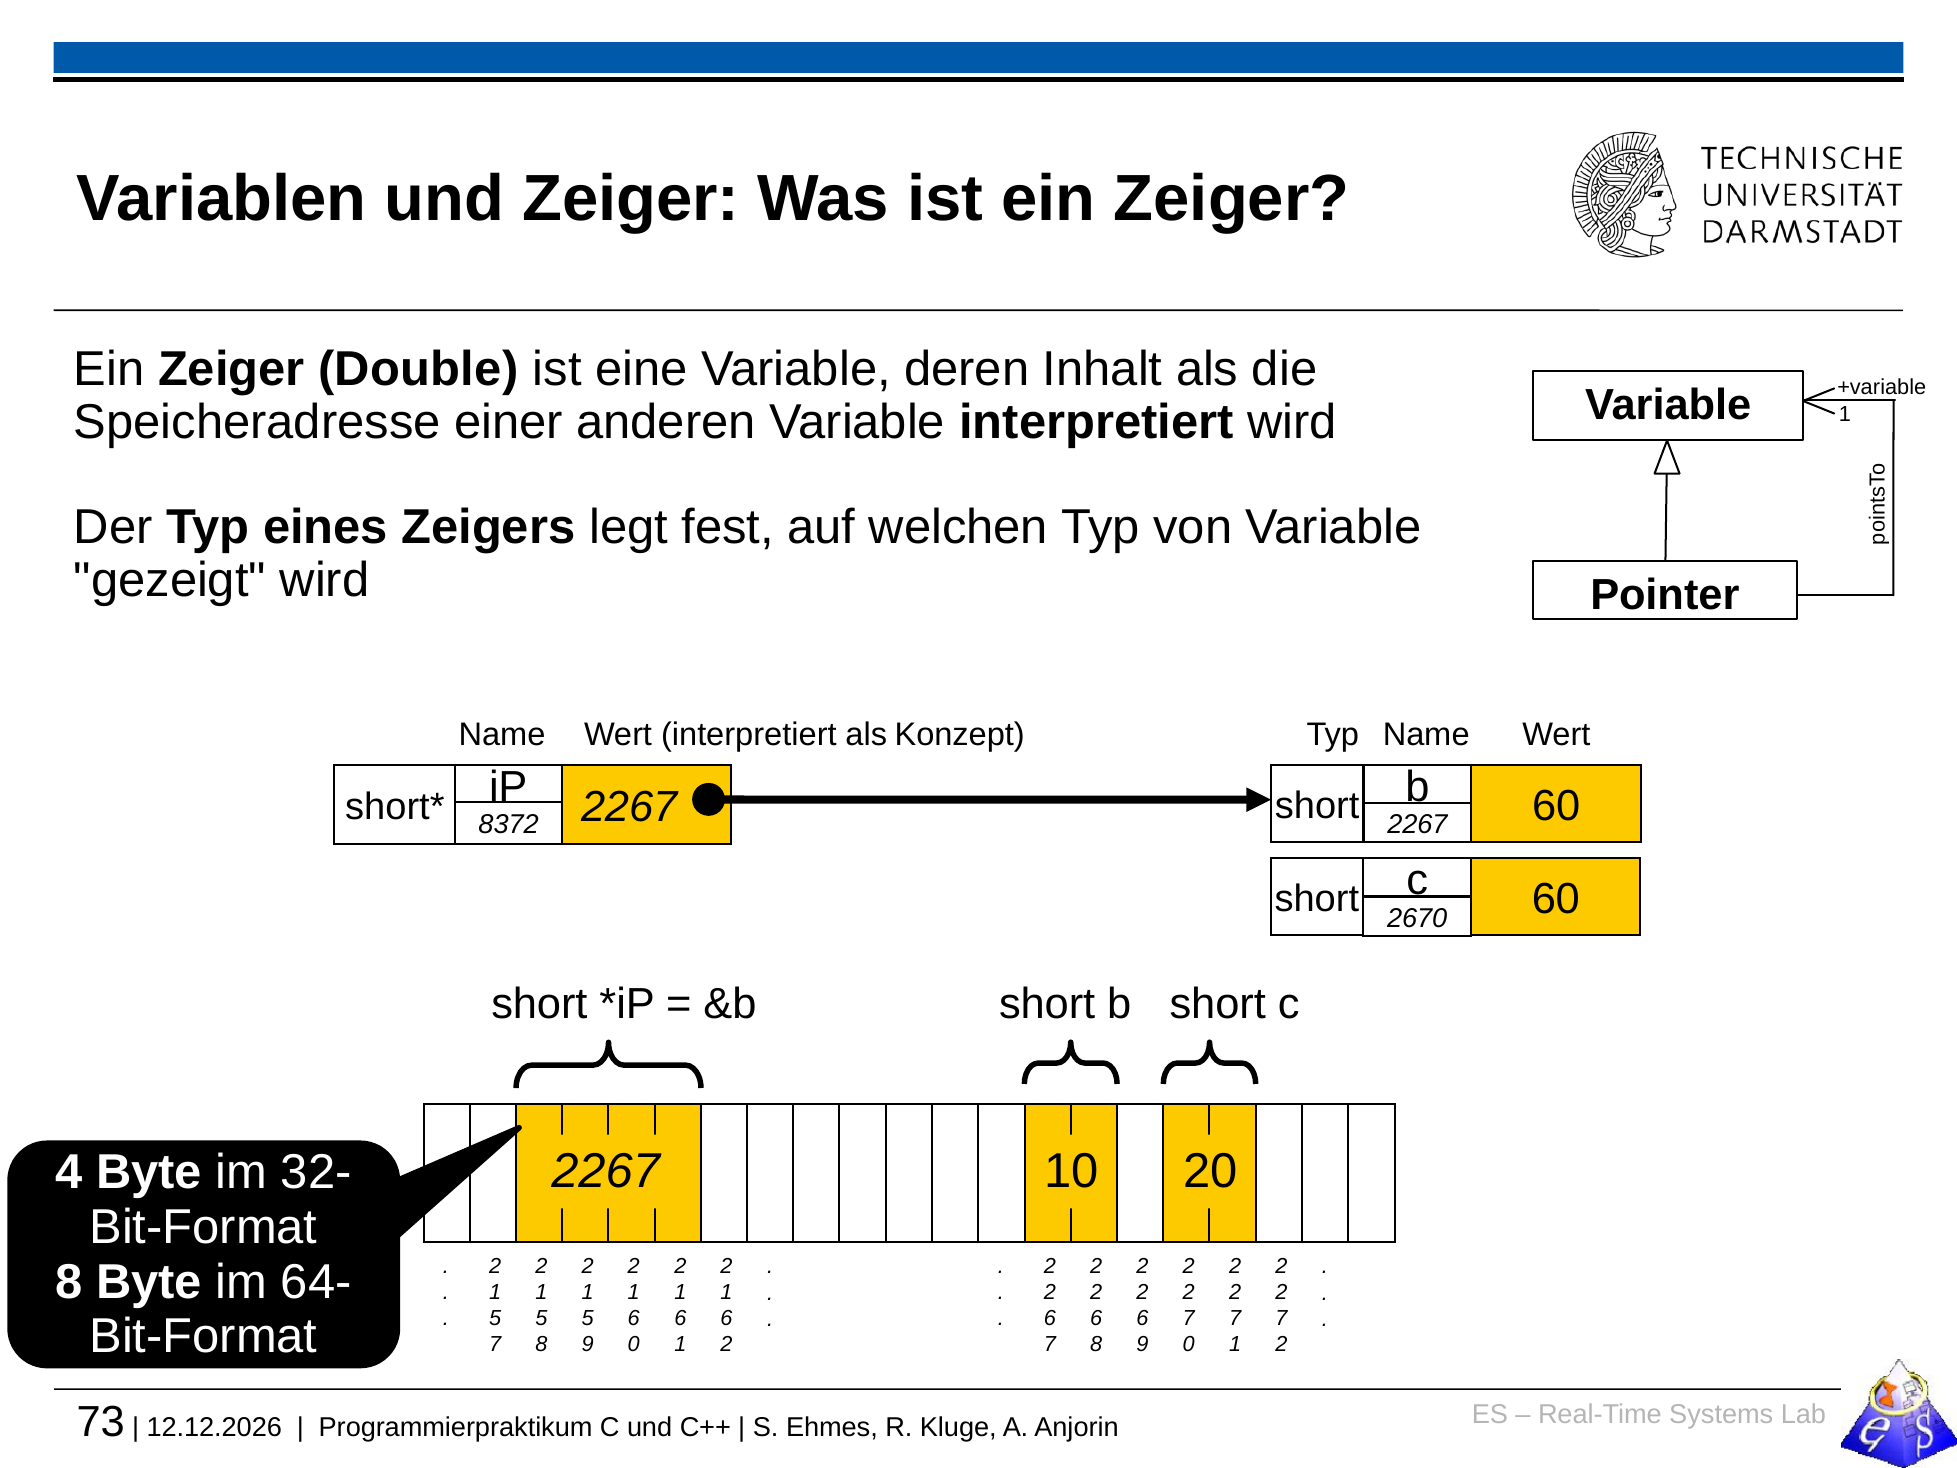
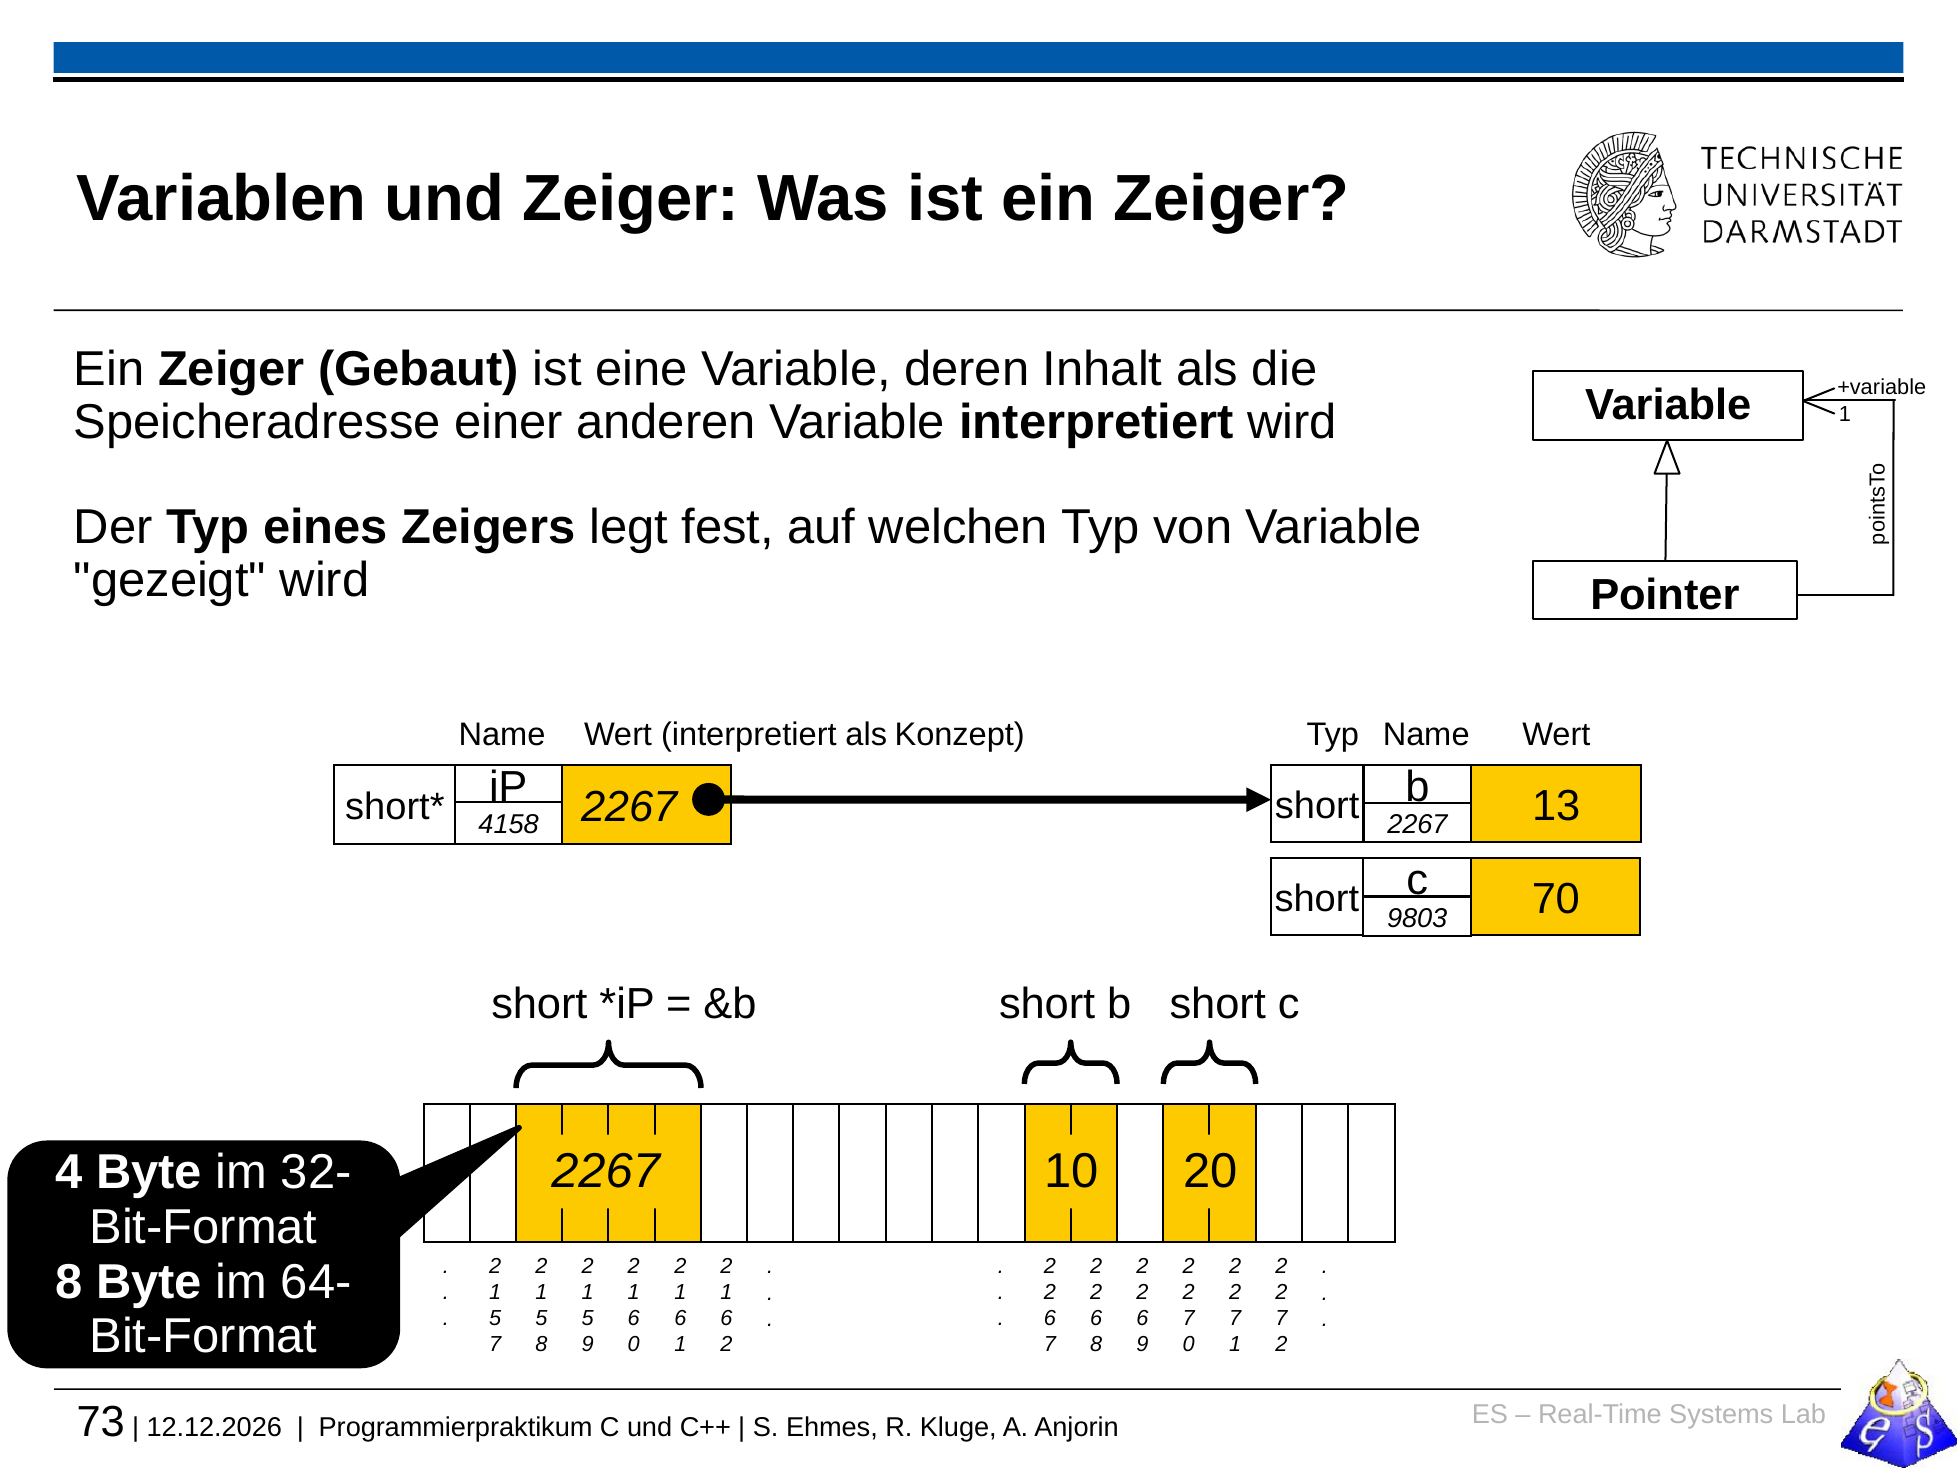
Double: Double -> Gebaut (419, 369)
60: 60 -> 13 (1556, 806)
8372: 8372 -> 4158 (509, 825)
60: 60 -> 70 (1556, 899)
2670: 2670 -> 9803 (1417, 918)
